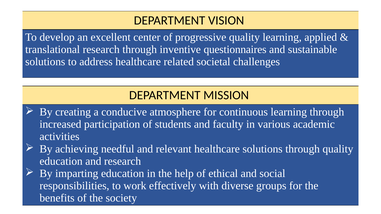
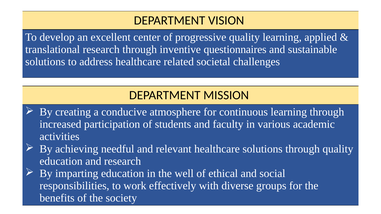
help: help -> well (184, 174)
